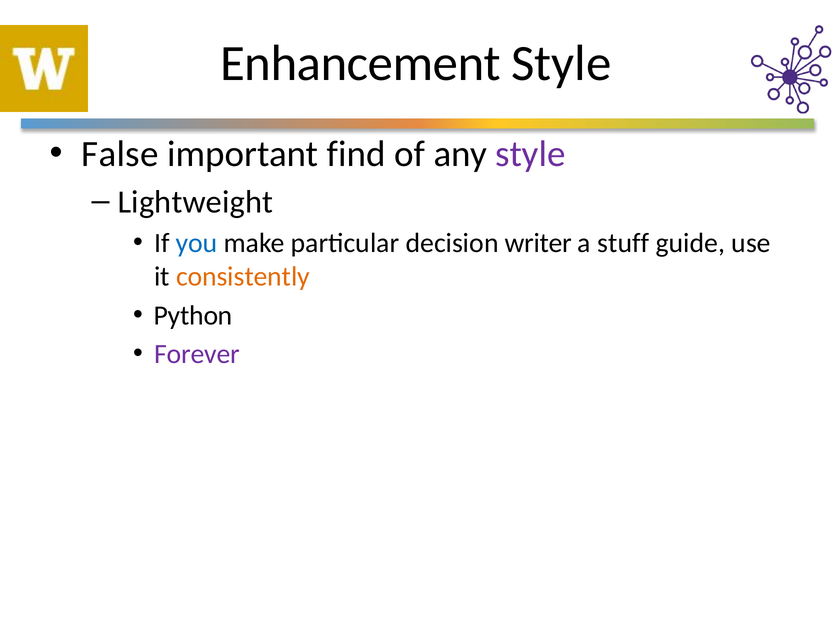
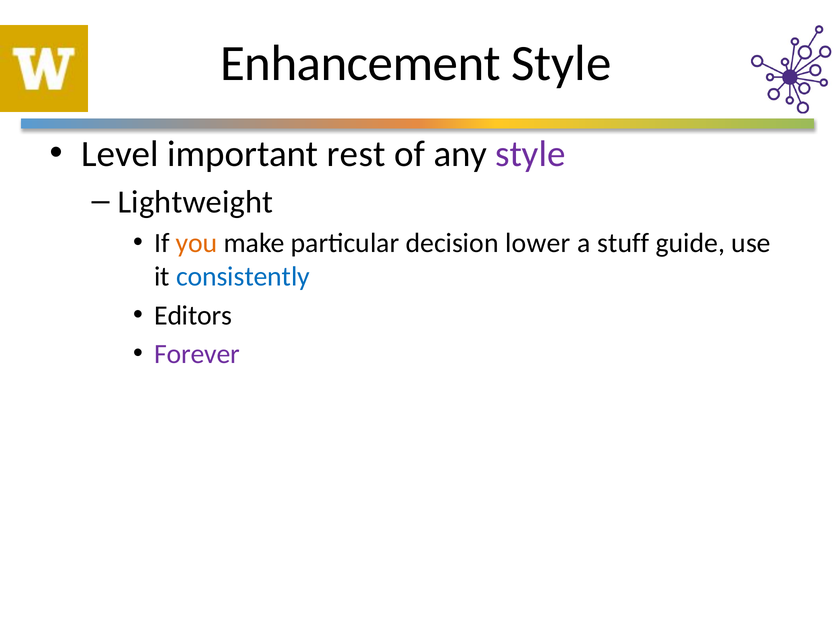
False: False -> Level (120, 154)
find: find -> rest (356, 154)
you colour: blue -> orange (197, 243)
writer: writer -> lower (538, 243)
consistently colour: orange -> blue (243, 276)
Python: Python -> Editors (193, 315)
